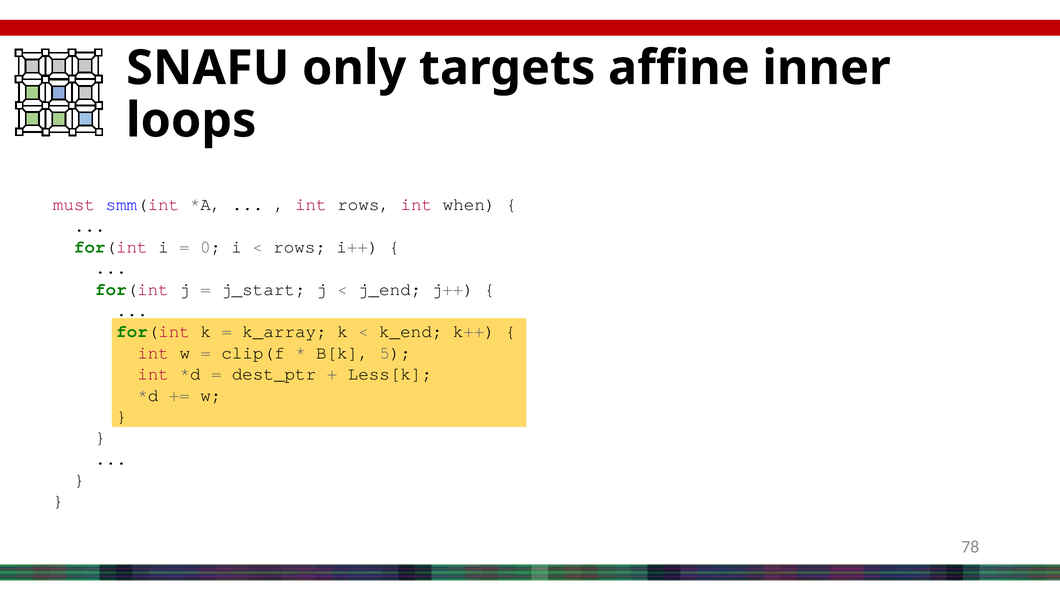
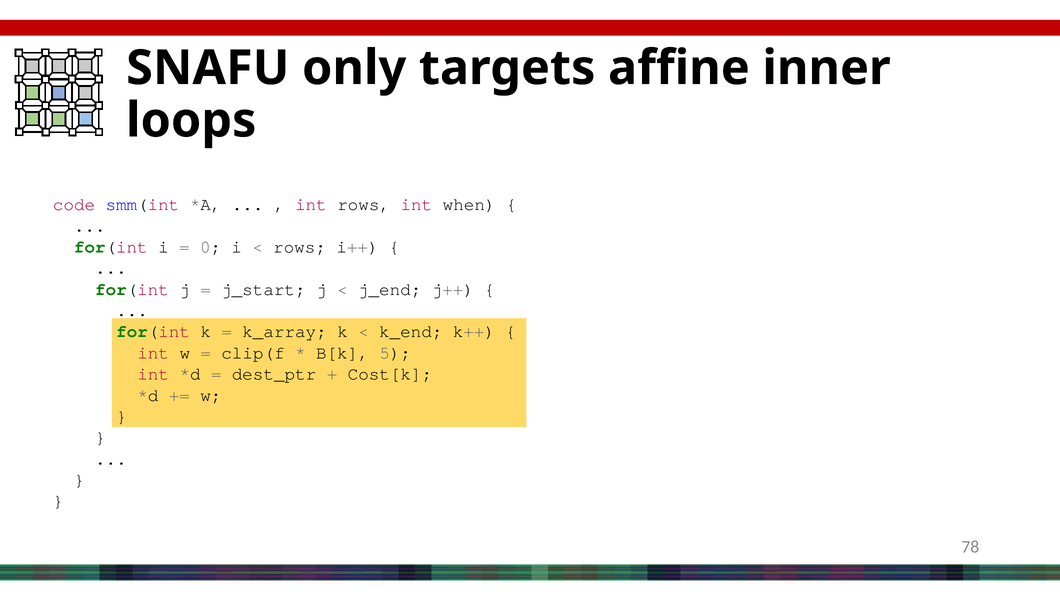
must: must -> code (74, 205)
Less[k: Less[k -> Cost[k (390, 374)
